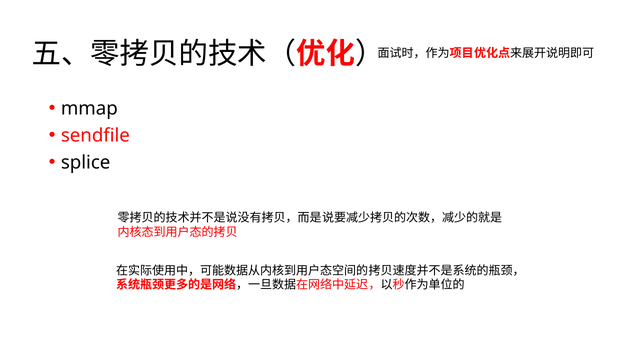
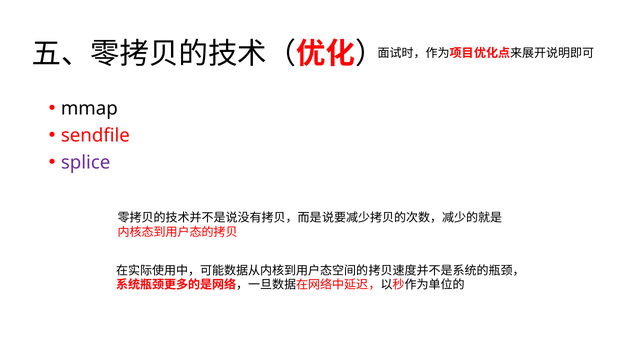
splice colour: black -> purple (86, 162)
